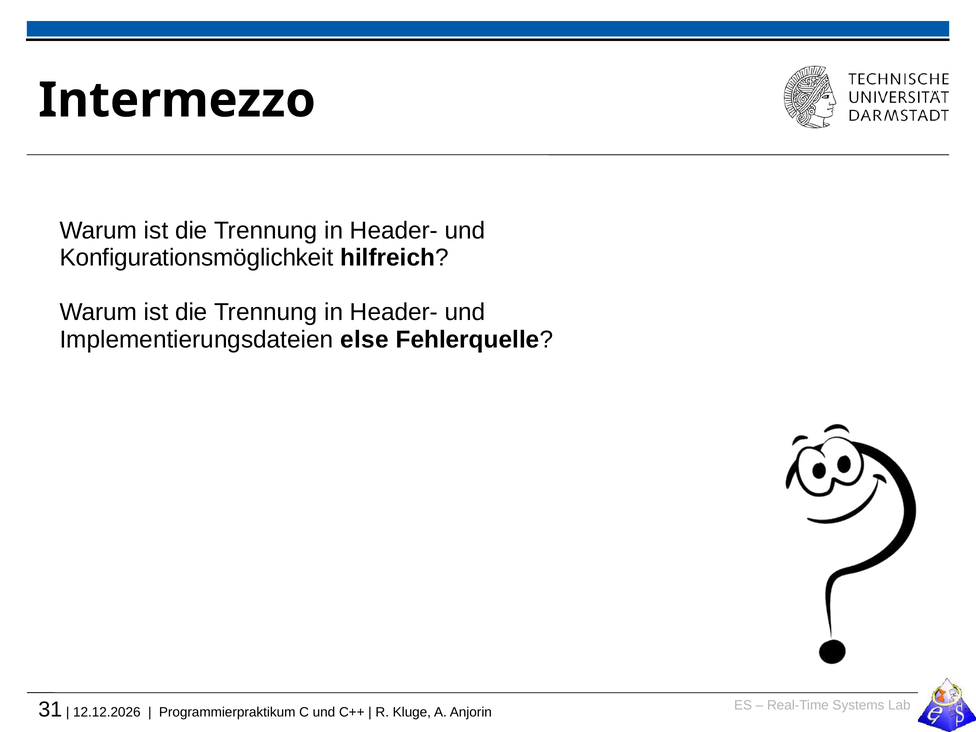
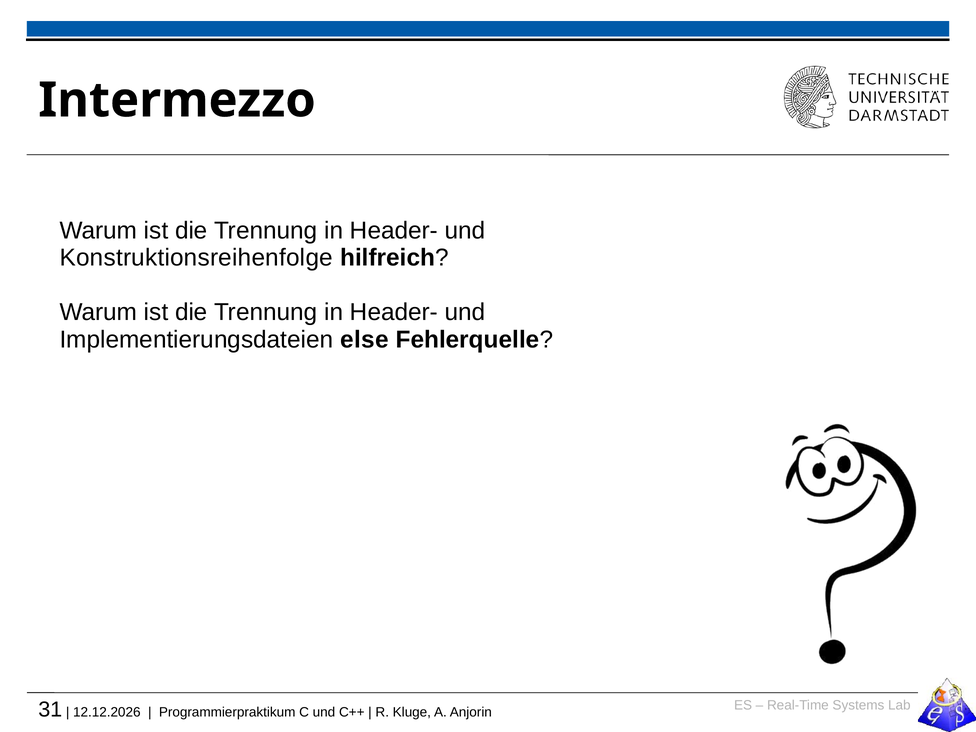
Konfigurationsmöglichkeit: Konfigurationsmöglichkeit -> Konstruktionsreihenfolge (196, 258)
